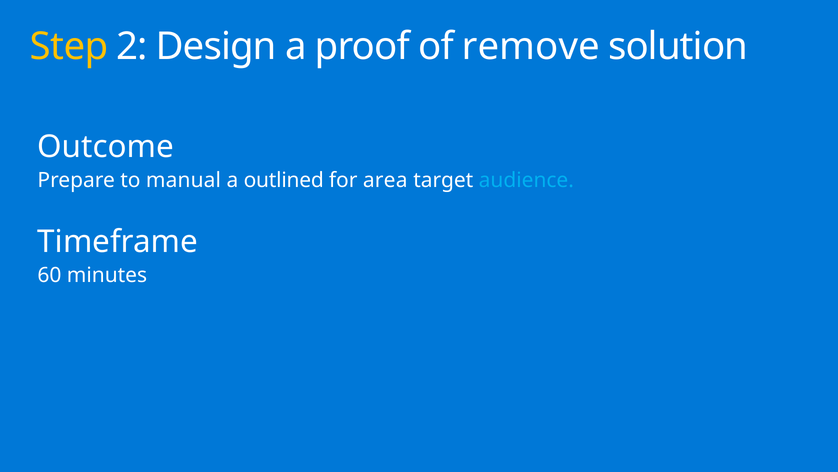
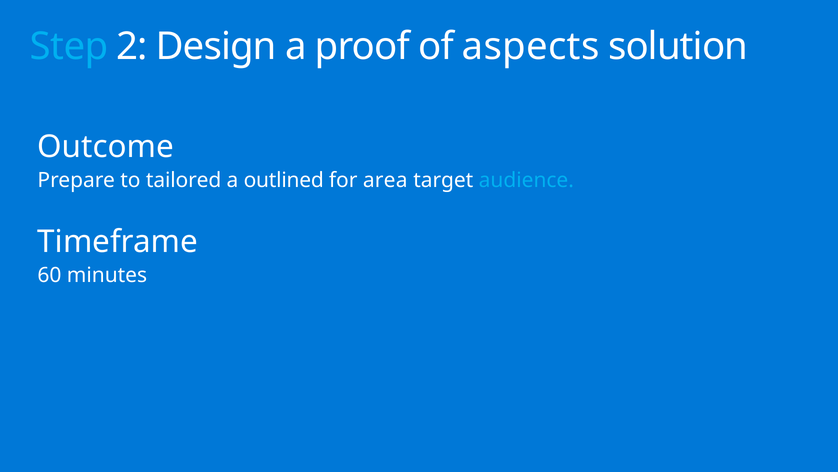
Step colour: yellow -> light blue (69, 47)
remove: remove -> aspects (531, 47)
manual: manual -> tailored (184, 180)
